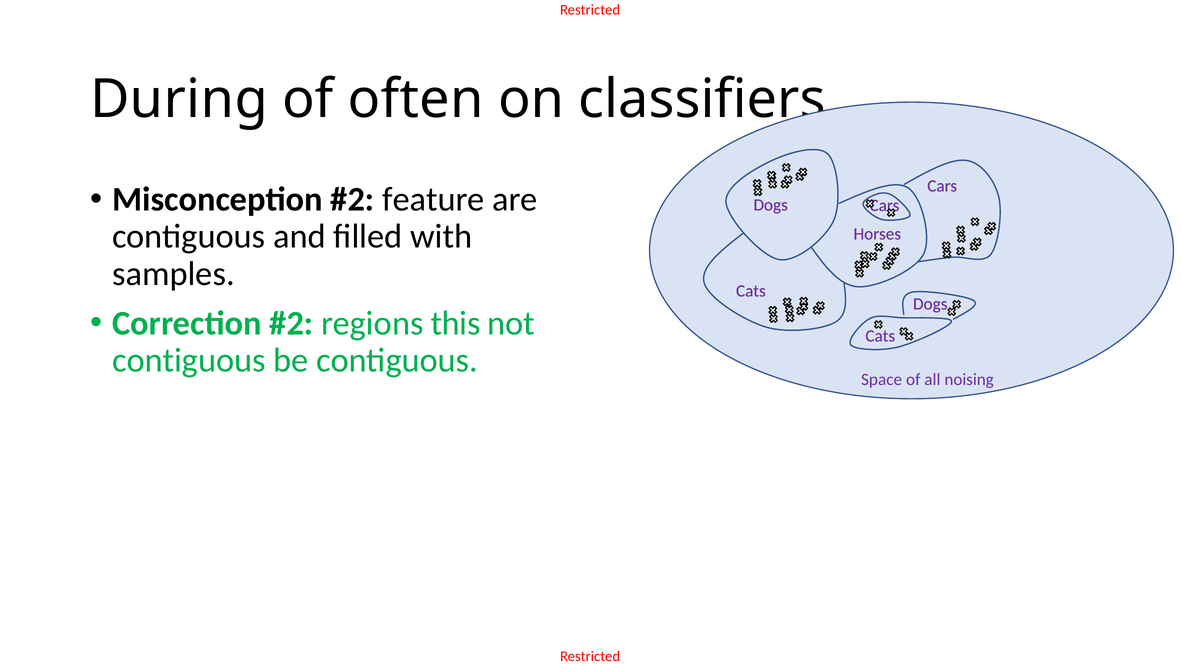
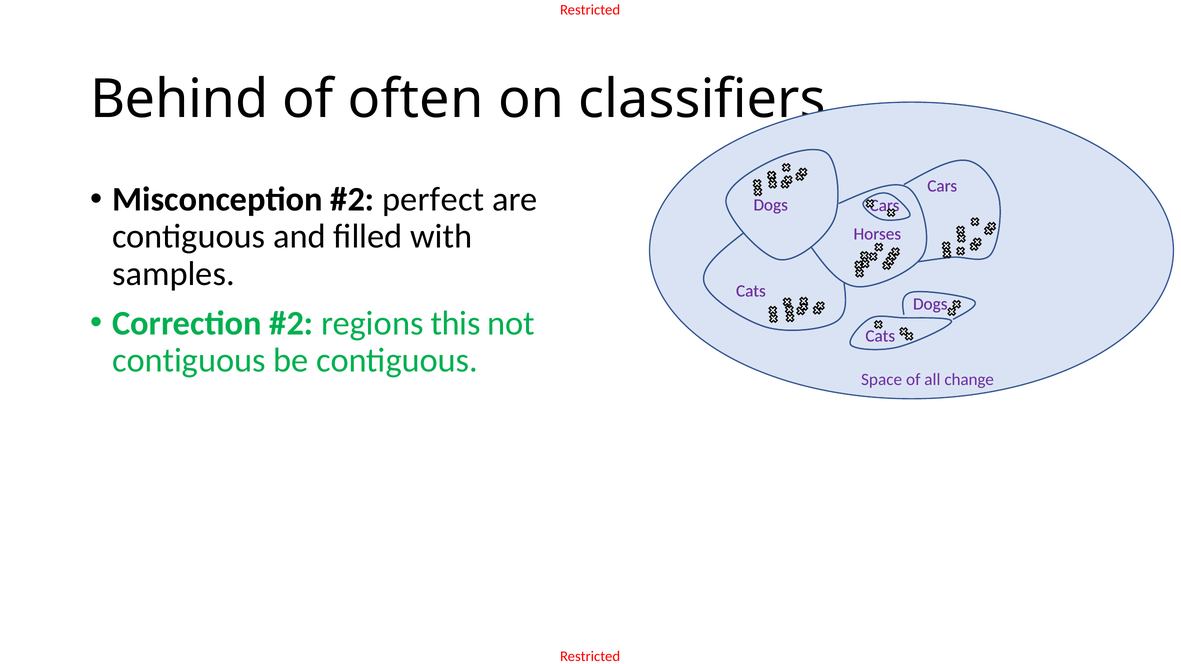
During: During -> Behind (179, 99)
feature: feature -> perfect (433, 200)
noising: noising -> change (969, 380)
